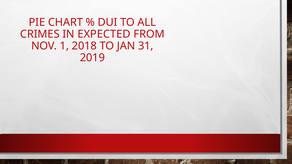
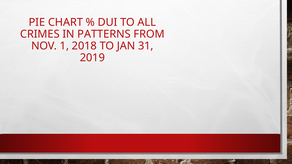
EXPECTED: EXPECTED -> PATTERNS (104, 34)
